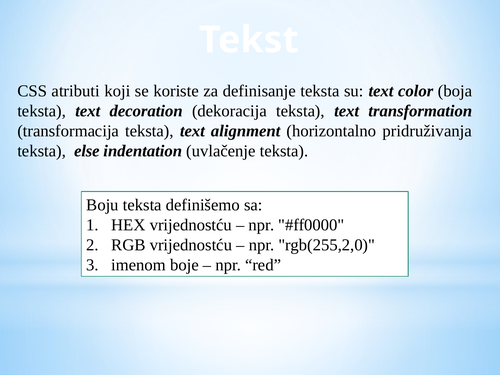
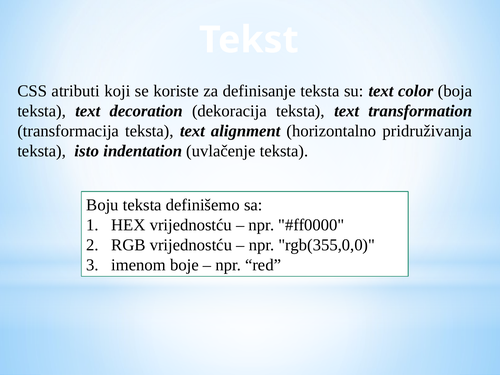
else: else -> isto (87, 151)
rgb(255,2,0: rgb(255,2,0 -> rgb(355,0,0 (327, 245)
